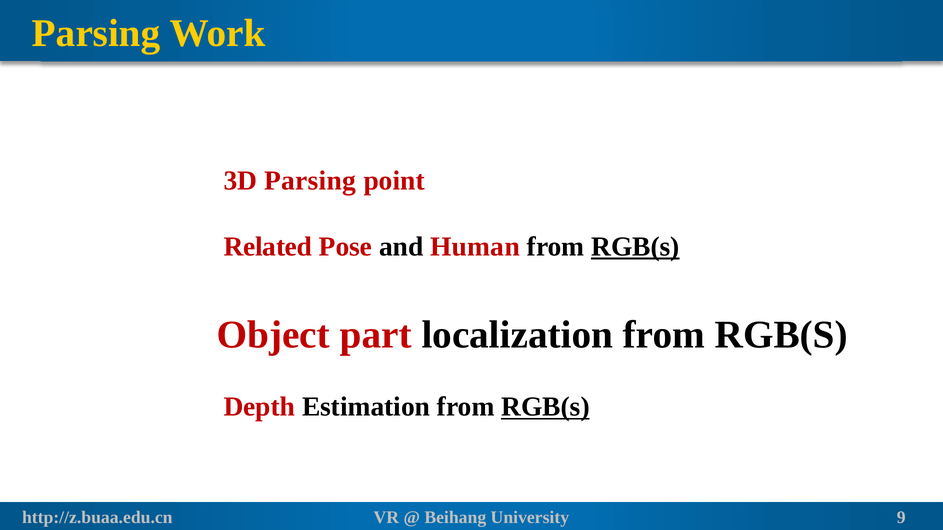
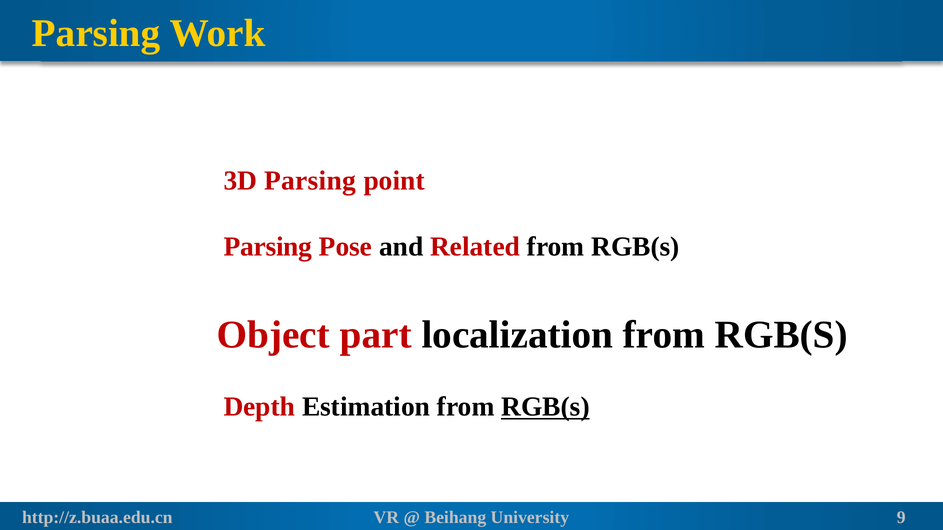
Related: Related -> Parsing (268, 247)
Human: Human -> Related (475, 247)
RGB(s underline: present -> none (635, 247)
